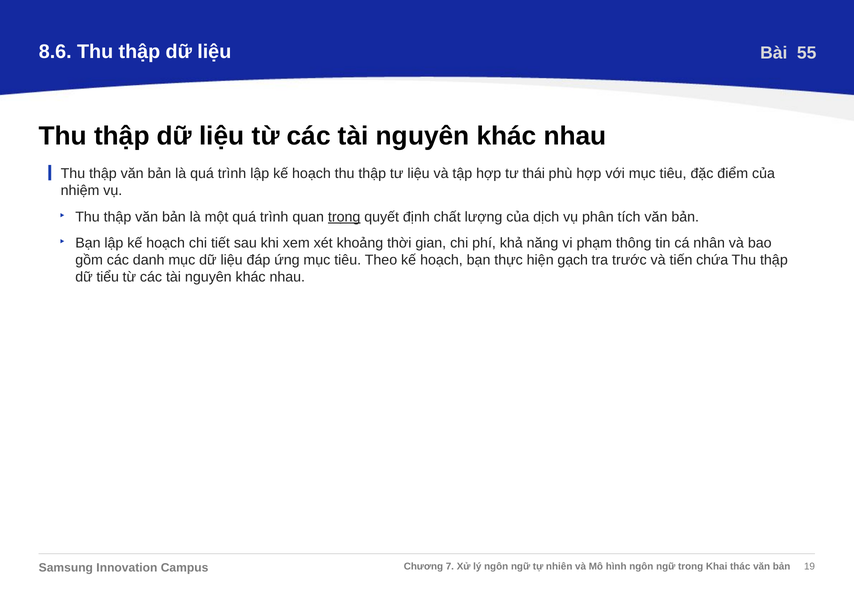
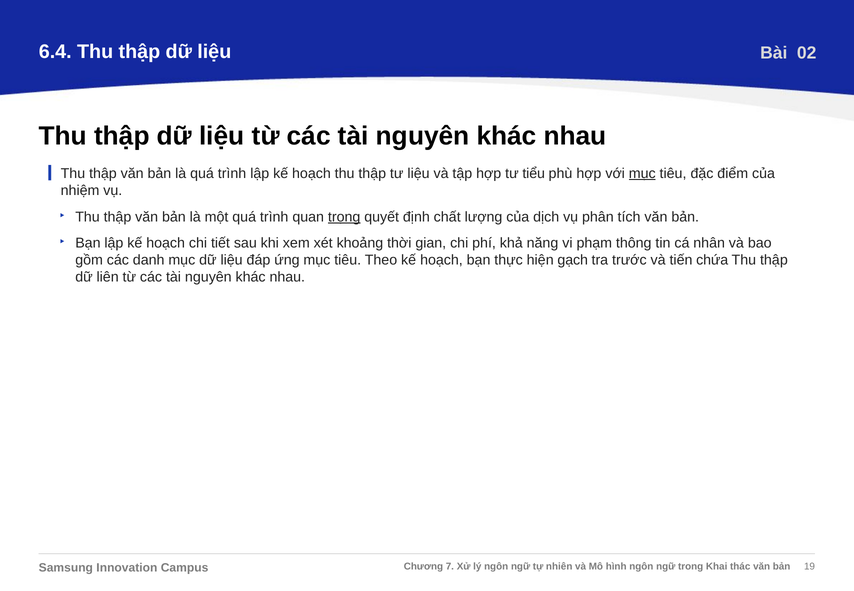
8.6: 8.6 -> 6.4 (55, 52)
55: 55 -> 02 (807, 53)
thái: thái -> tiểu (534, 174)
mục underline: none -> present (642, 174)
tiểu: tiểu -> liên (108, 277)
